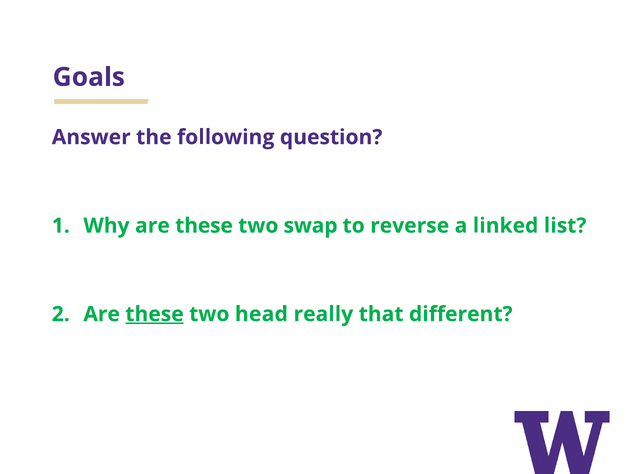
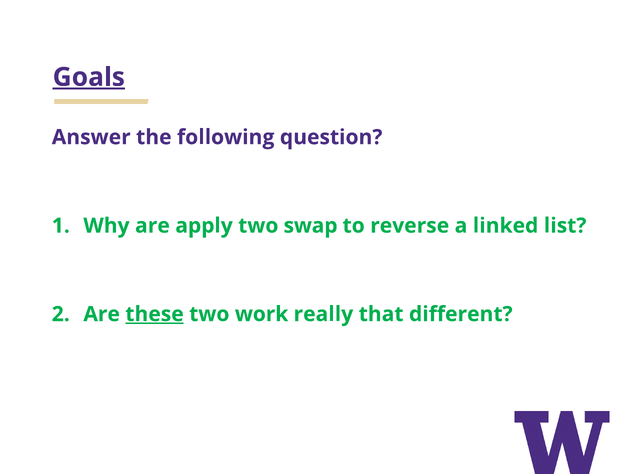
Goals underline: none -> present (89, 77)
Why are these: these -> apply (204, 226)
head: head -> work (262, 314)
